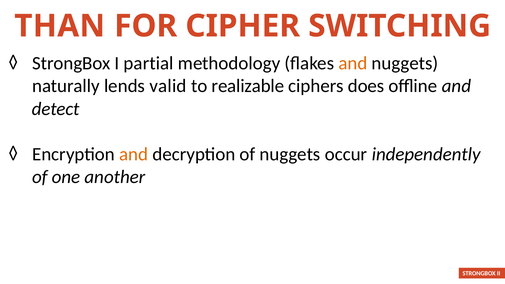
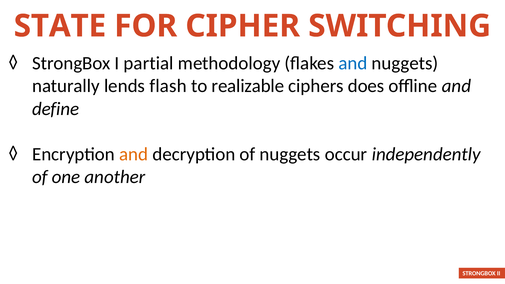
THAN: THAN -> STATE (60, 26)
and colour: orange -> blue (353, 63)
valid: valid -> flash (168, 86)
detect: detect -> define (56, 109)
